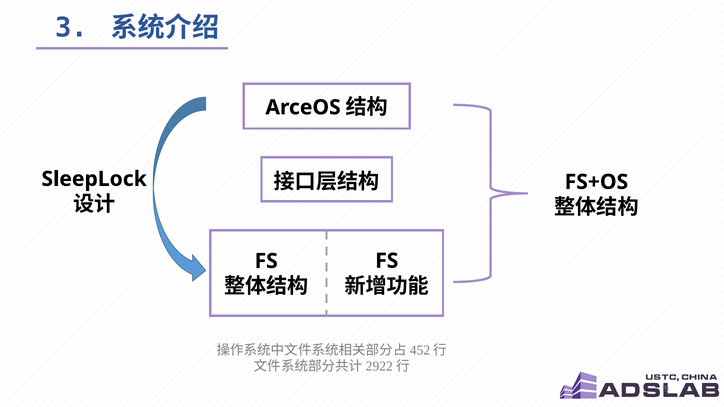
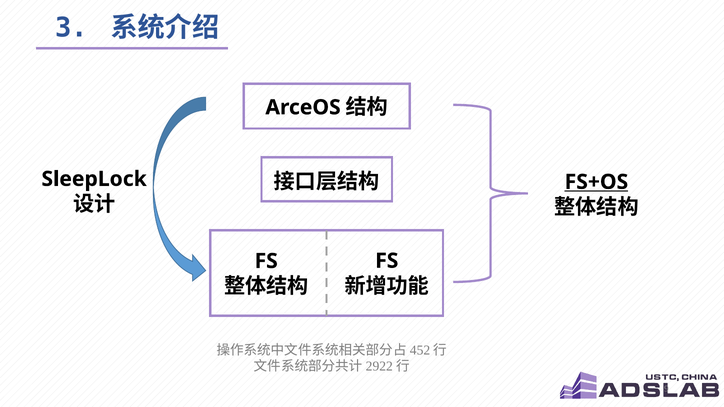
FS+OS underline: none -> present (596, 182)
